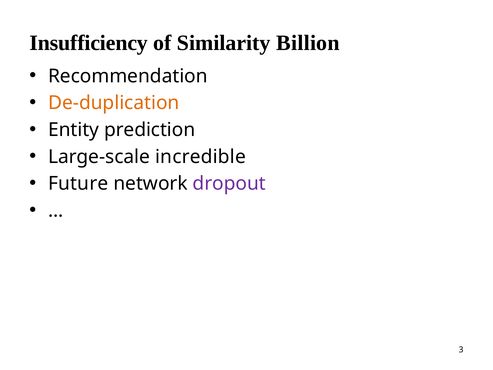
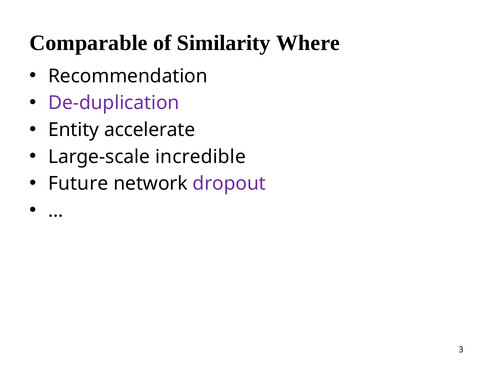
Insufficiency: Insufficiency -> Comparable (89, 43)
Billion: Billion -> Where (308, 43)
De-duplication colour: orange -> purple (114, 103)
prediction: prediction -> accelerate (150, 130)
